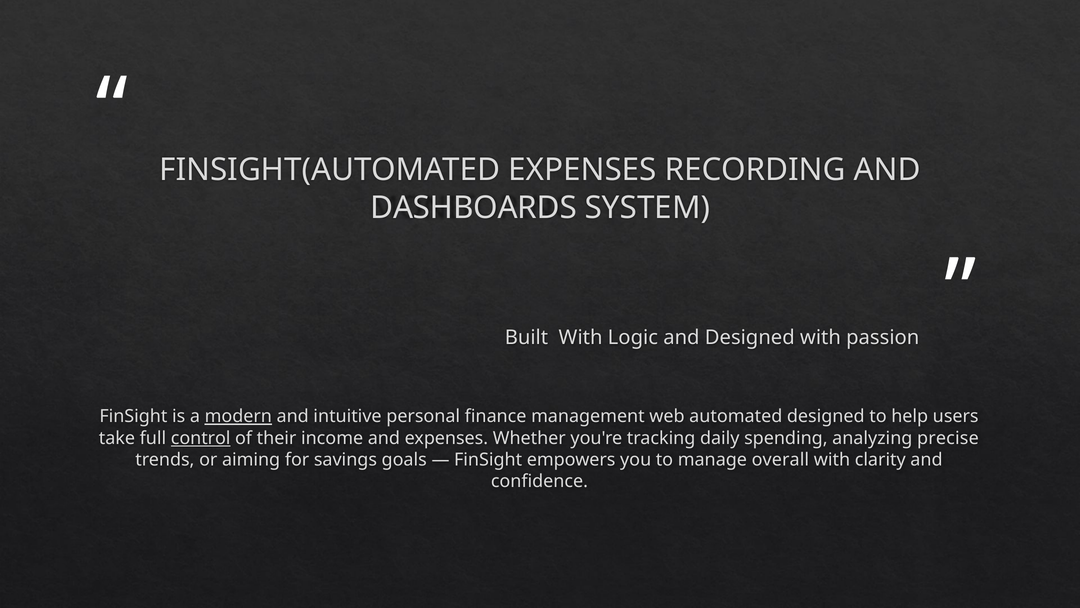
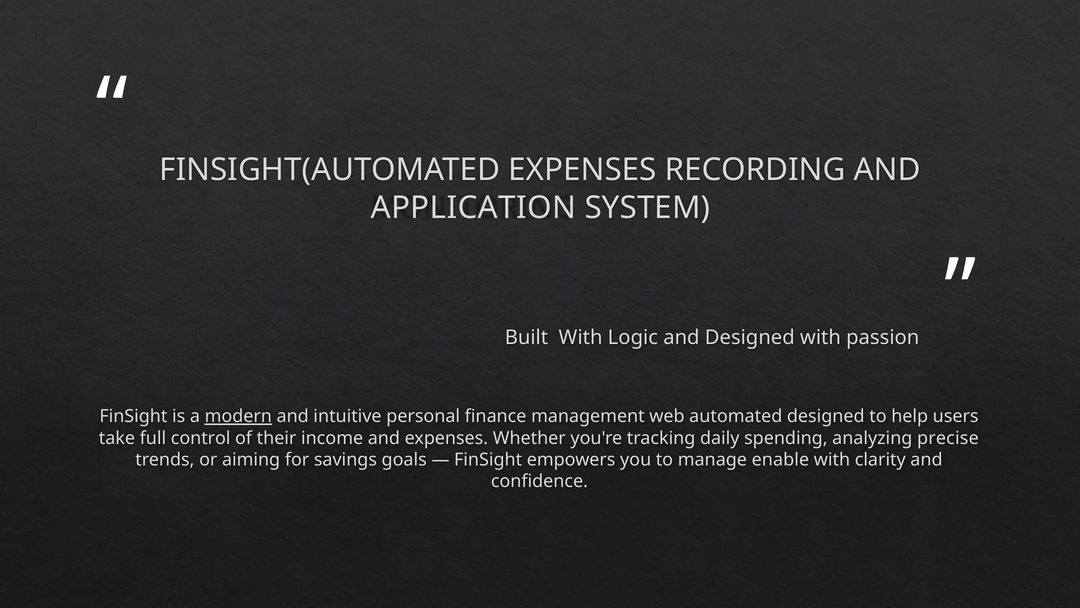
DASHBOARDS: DASHBOARDS -> APPLICATION (473, 208)
control underline: present -> none (201, 438)
overall: overall -> enable (780, 459)
